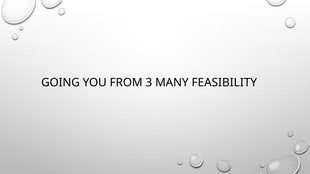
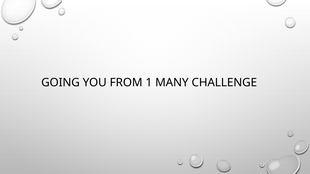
3: 3 -> 1 (149, 83)
FEASIBILITY: FEASIBILITY -> CHALLENGE (224, 83)
